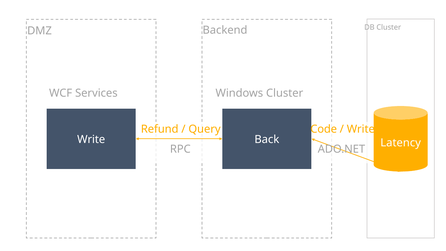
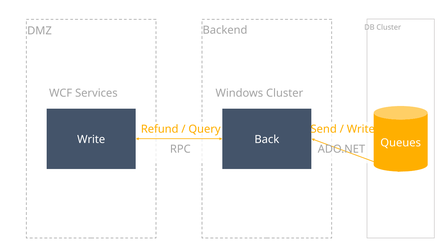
Code: Code -> Send (324, 129)
Latency: Latency -> Queues (401, 143)
